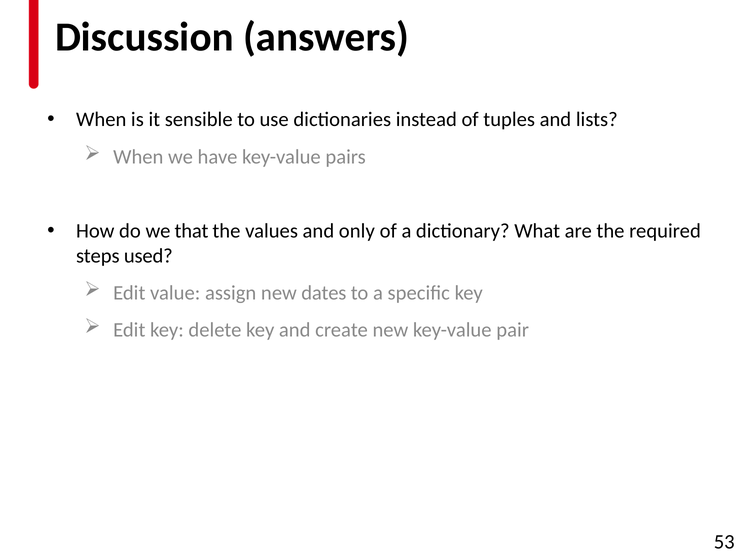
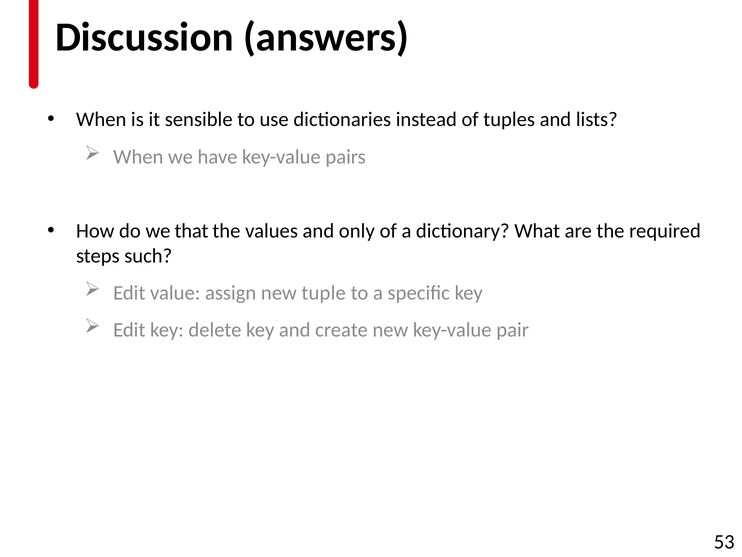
used: used -> such (148, 256)
dates: dates -> tuple (324, 293)
